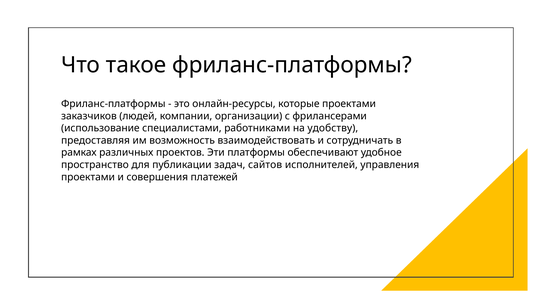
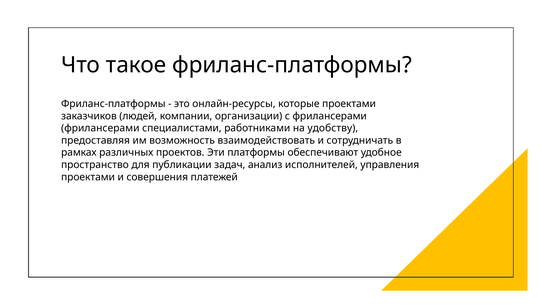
использование: использование -> фрилансерами (100, 128)
сайтов: сайтов -> анализ (265, 165)
